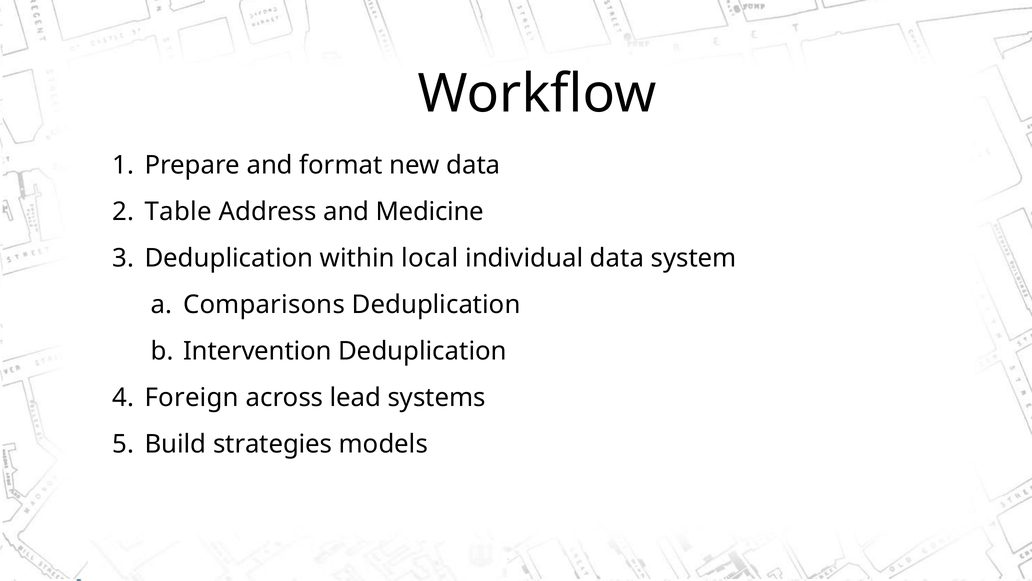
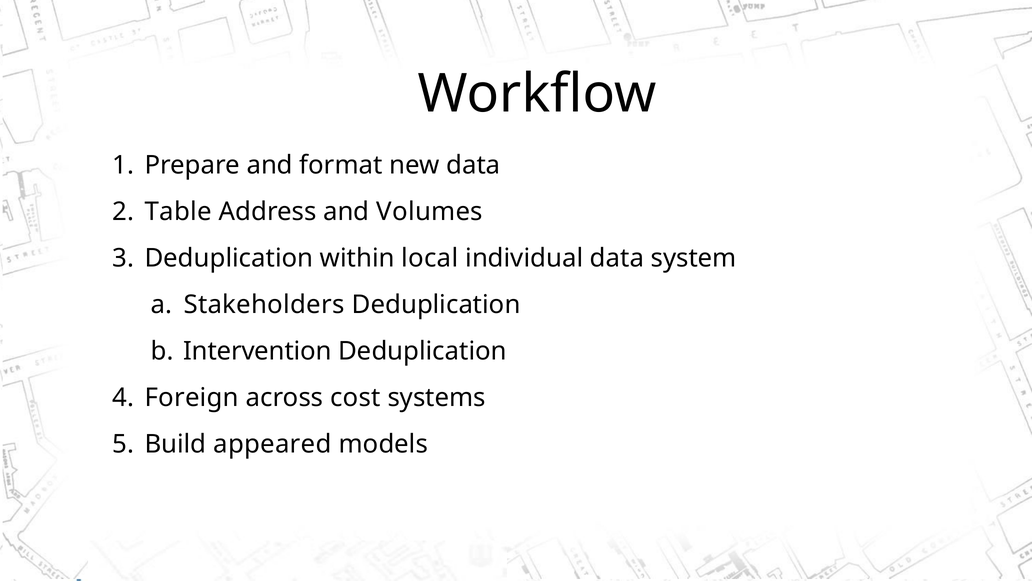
Medicine: Medicine -> Volumes (430, 212)
Comparisons: Comparisons -> Stakeholders (264, 305)
lead: lead -> cost (355, 397)
strategies: strategies -> appeared (272, 444)
